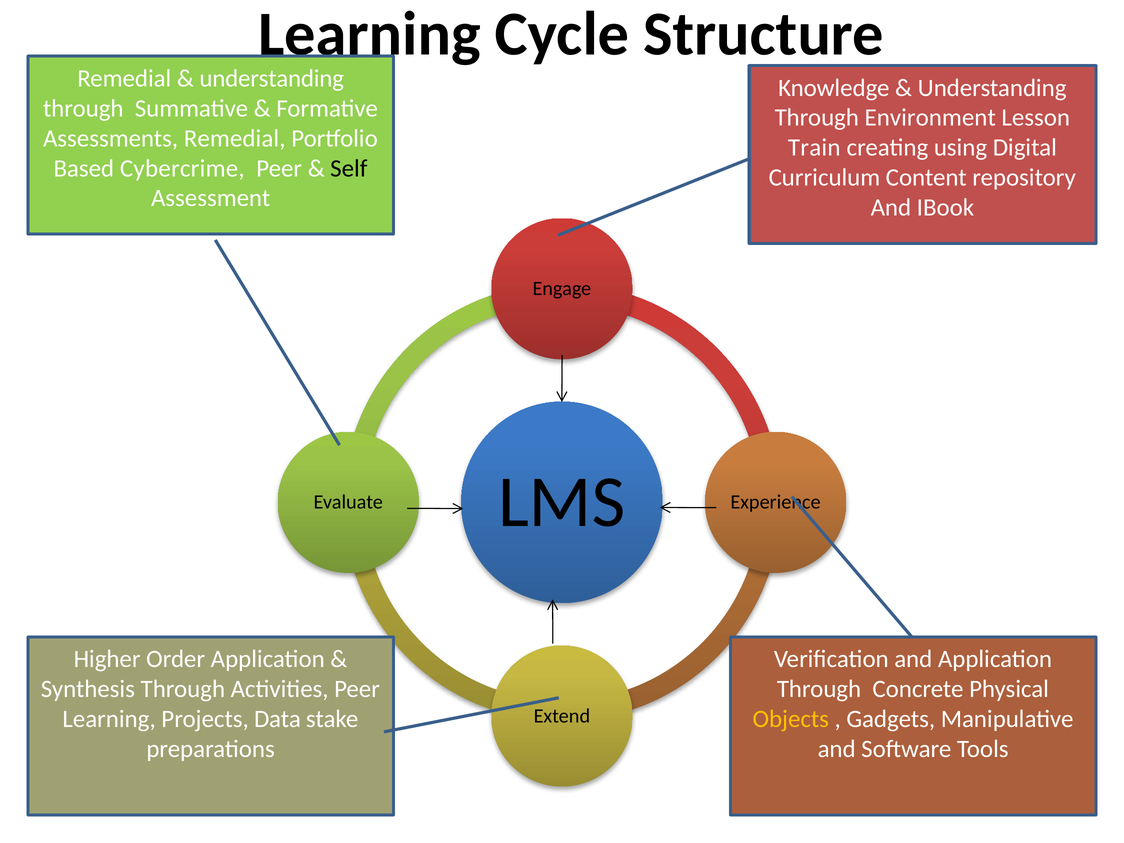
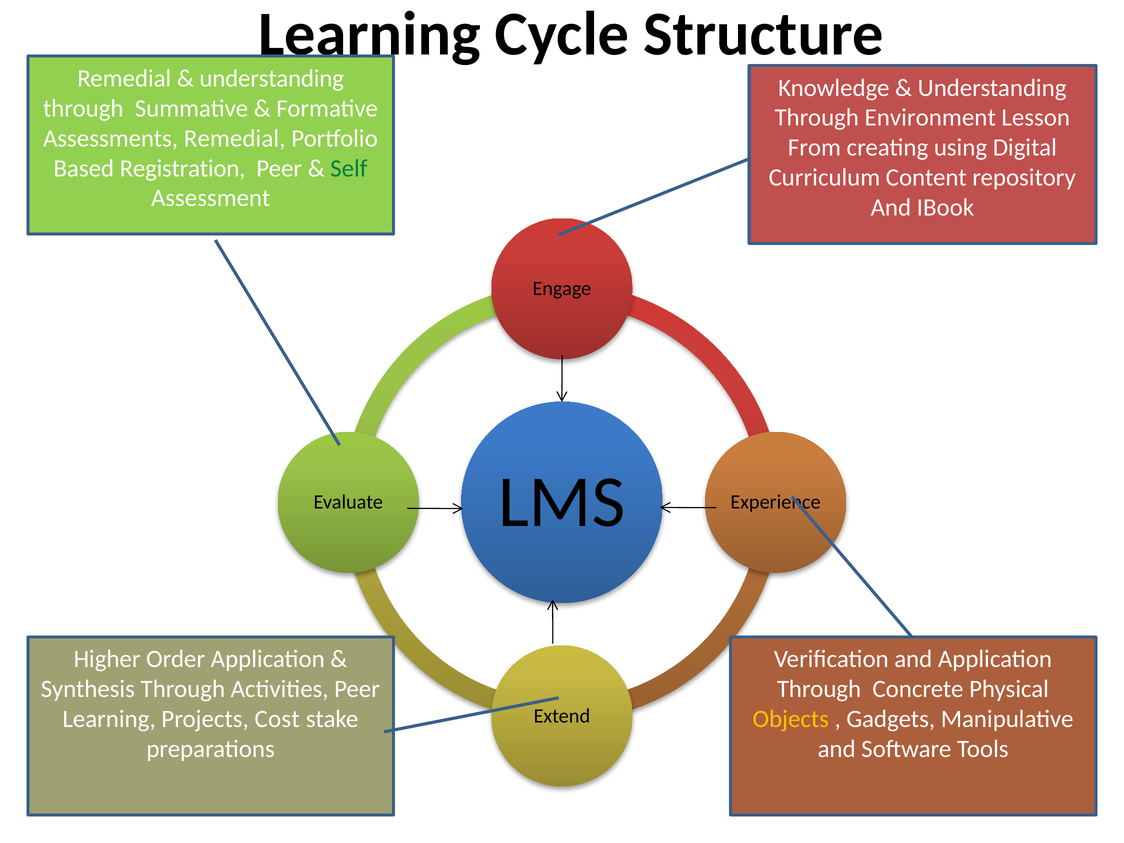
Train: Train -> From (814, 148)
Cybercrime: Cybercrime -> Registration (183, 168)
Self colour: black -> green (349, 168)
Data: Data -> Cost (277, 719)
